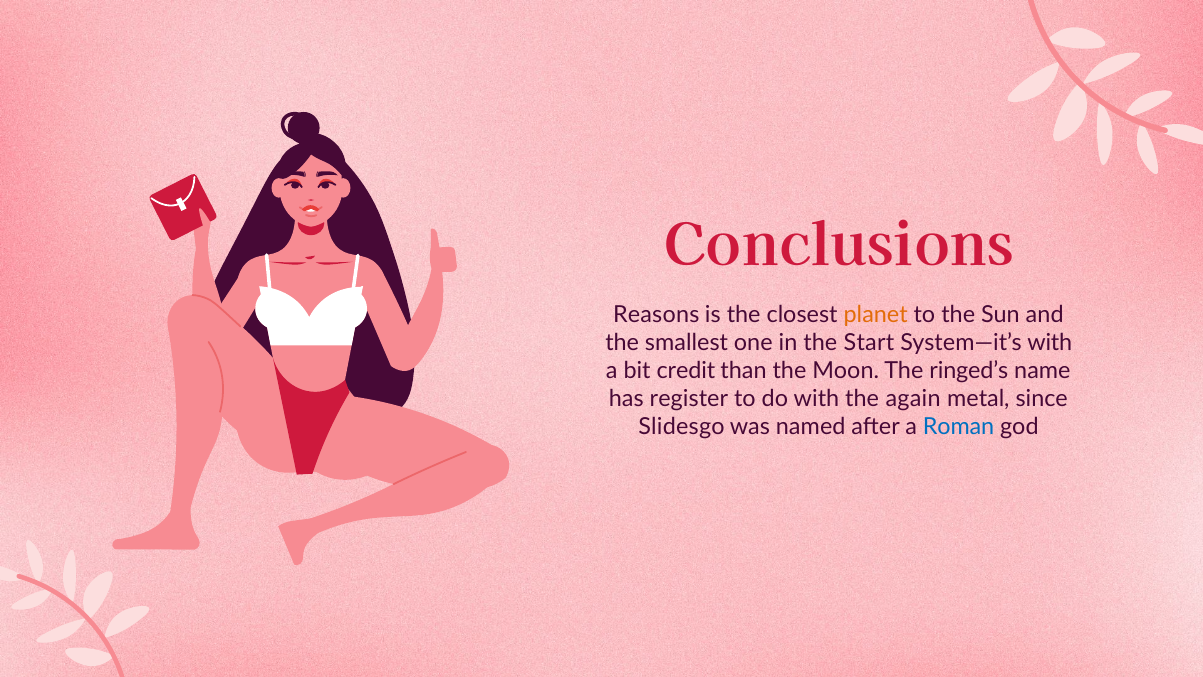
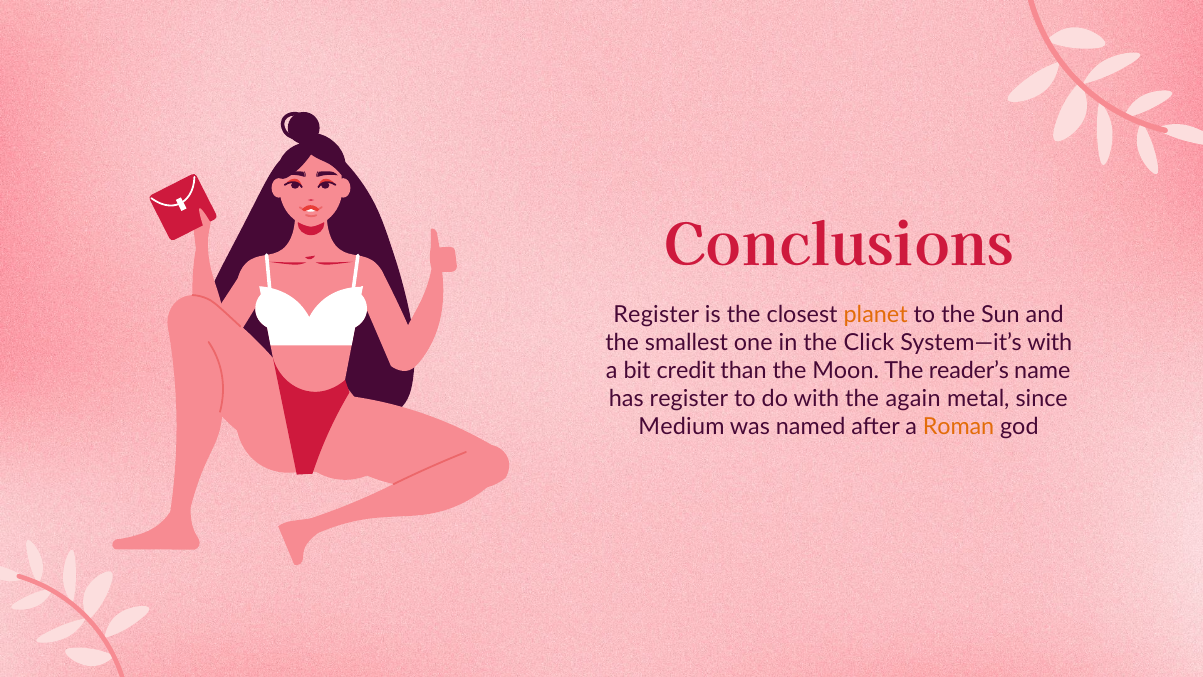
Reasons: Reasons -> Register (656, 315)
Start: Start -> Click (869, 343)
ringed’s: ringed’s -> reader’s (969, 371)
Slidesgo: Slidesgo -> Medium (681, 427)
Roman colour: blue -> orange (959, 427)
